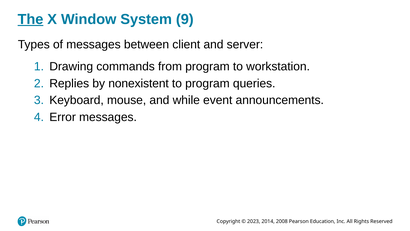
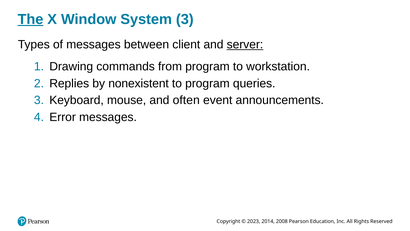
System 9: 9 -> 3 (185, 19)
server underline: none -> present (245, 44)
while: while -> often (186, 100)
